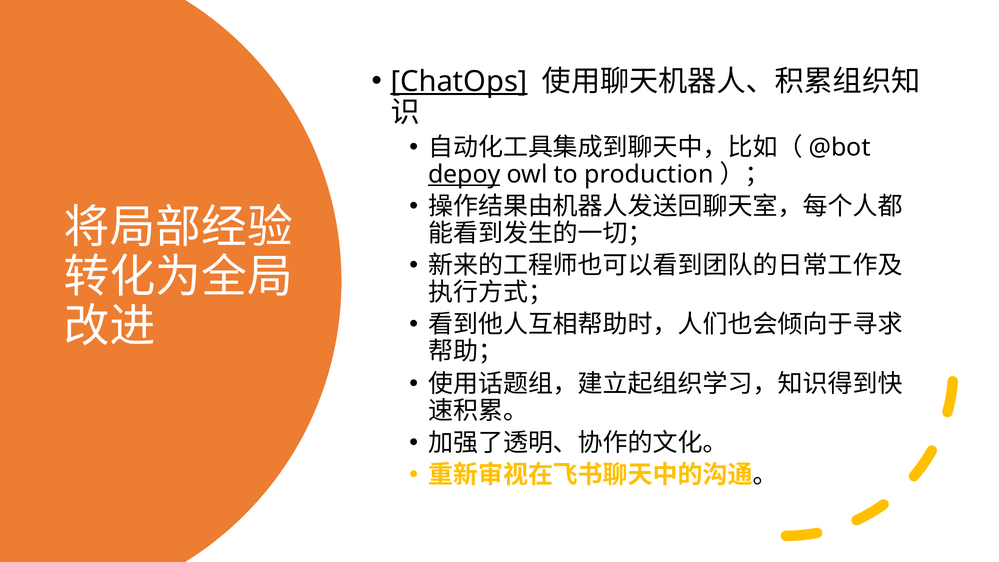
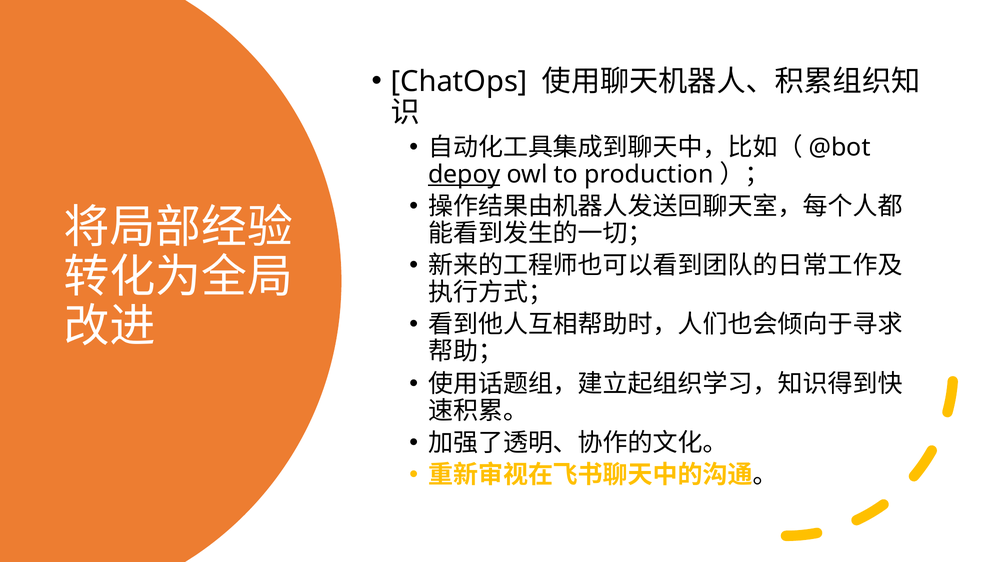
ChatOps underline: present -> none (459, 81)
